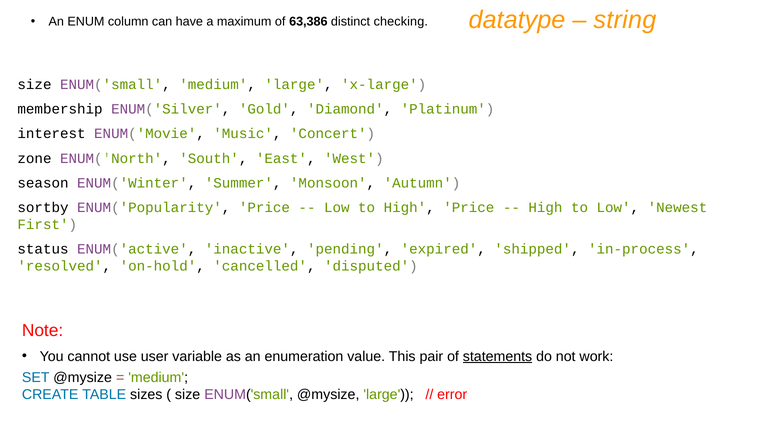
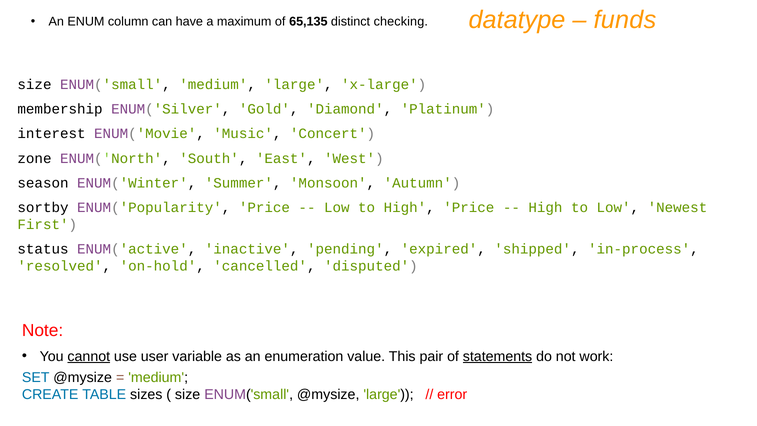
string: string -> funds (625, 20)
63,386: 63,386 -> 65,135 (308, 22)
cannot underline: none -> present (89, 356)
